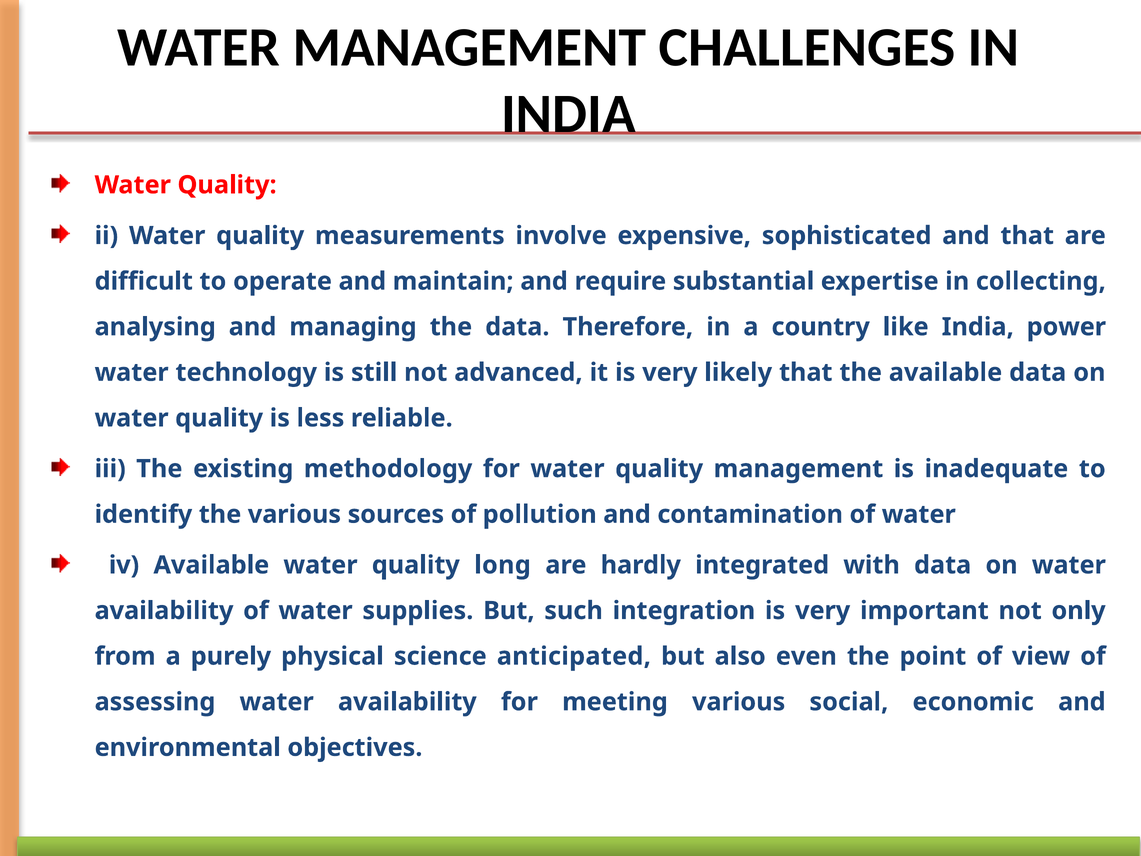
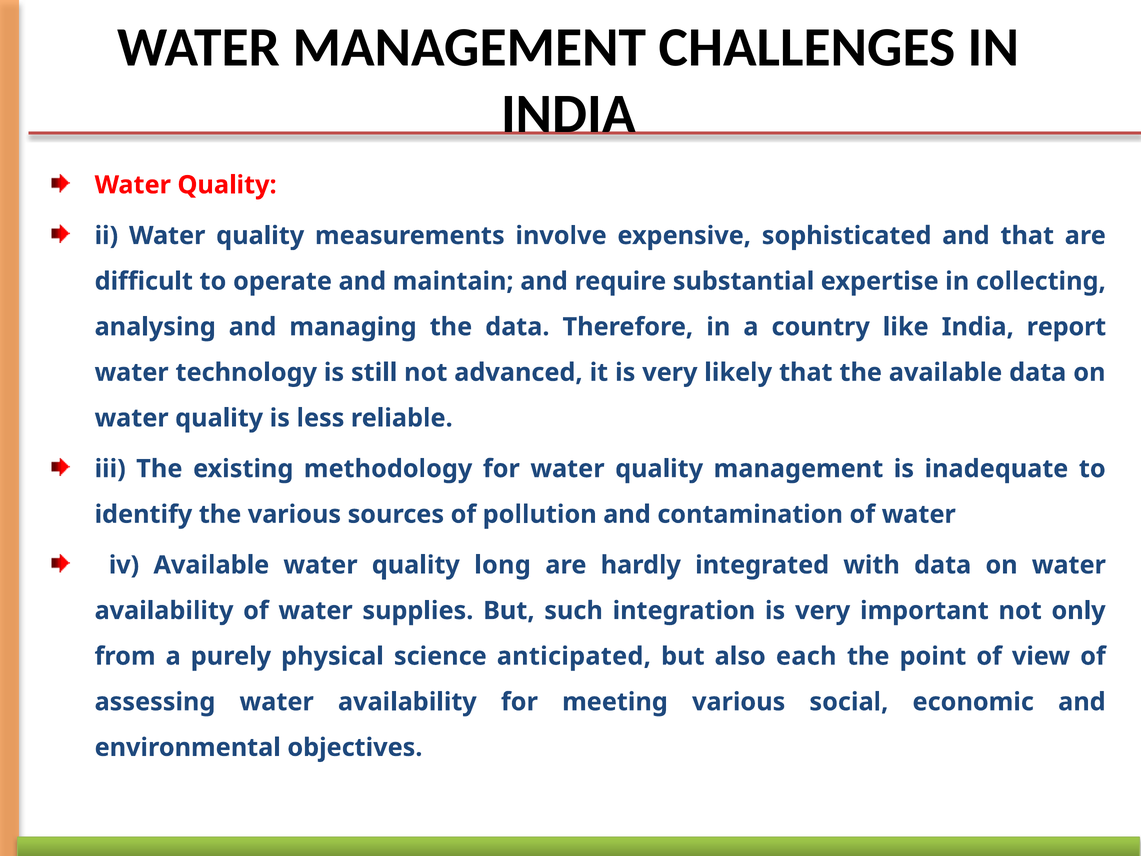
power: power -> report (1066, 327)
even: even -> each (806, 656)
